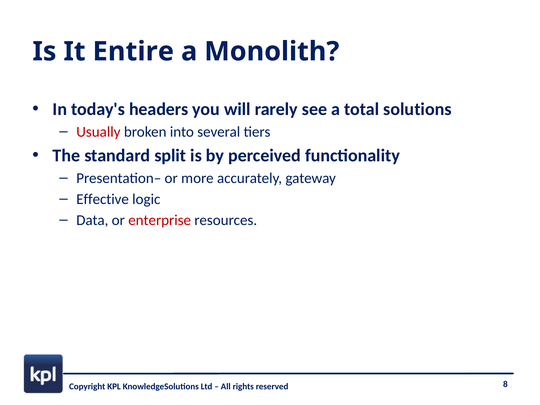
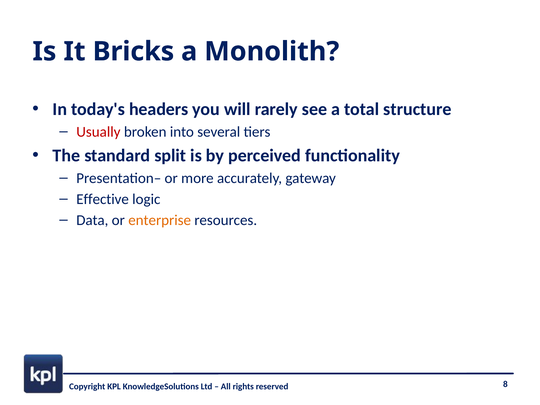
Entire: Entire -> Bricks (133, 51)
solutions: solutions -> structure (417, 109)
enterprise colour: red -> orange (160, 220)
